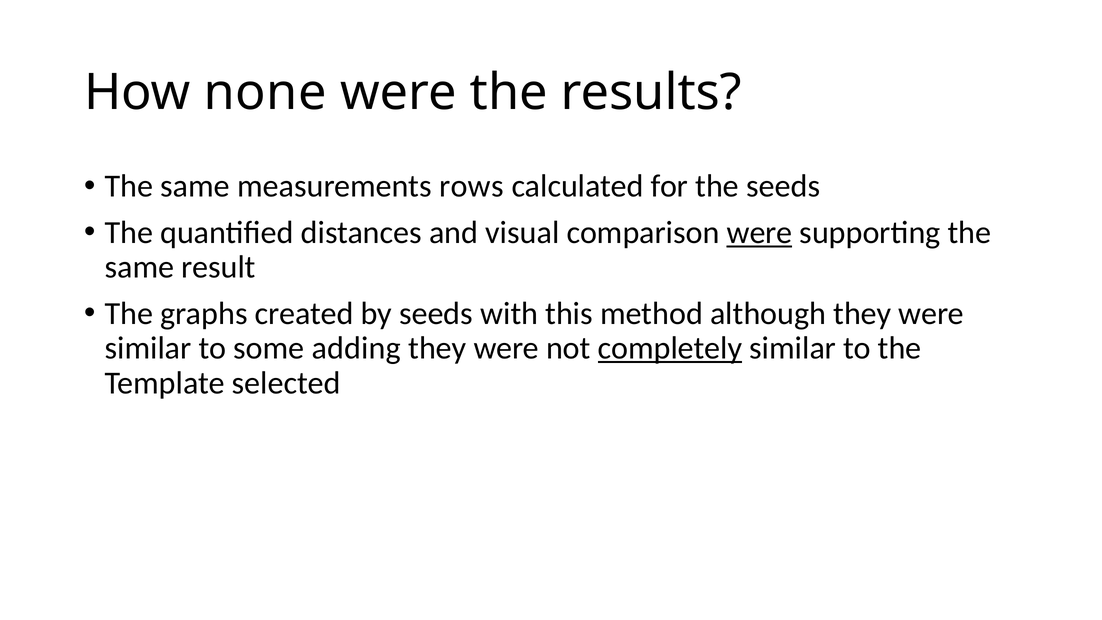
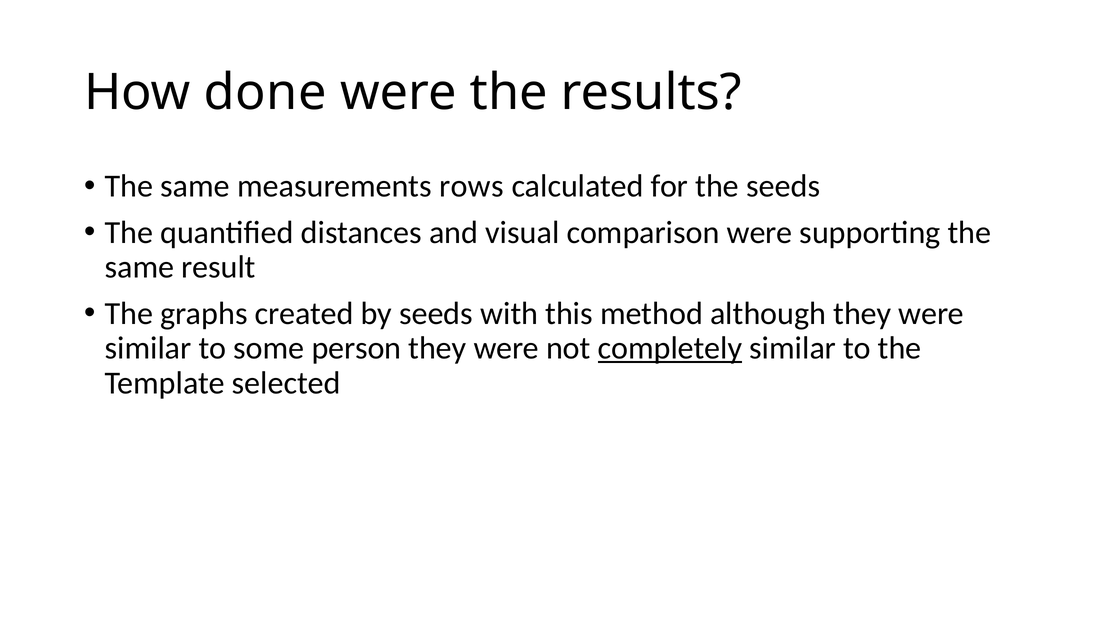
none: none -> done (265, 93)
were underline: present -> none (760, 233)
adding: adding -> person (356, 348)
